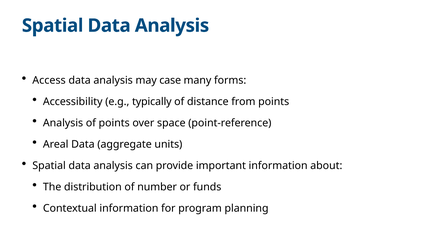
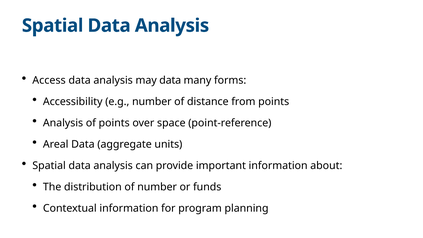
may case: case -> data (170, 80)
e.g typically: typically -> number (152, 102)
